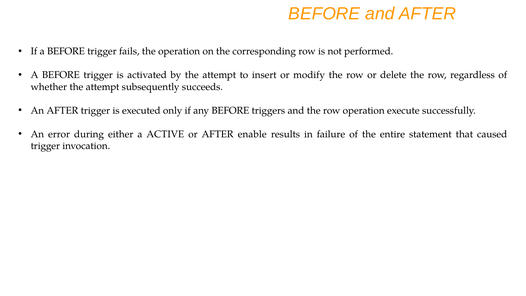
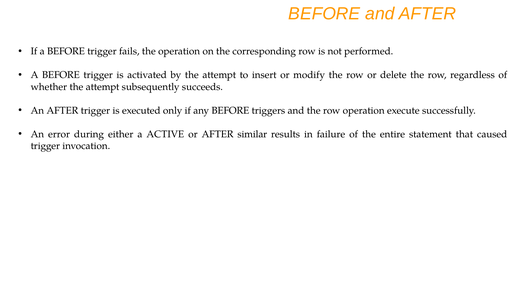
enable: enable -> similar (252, 134)
